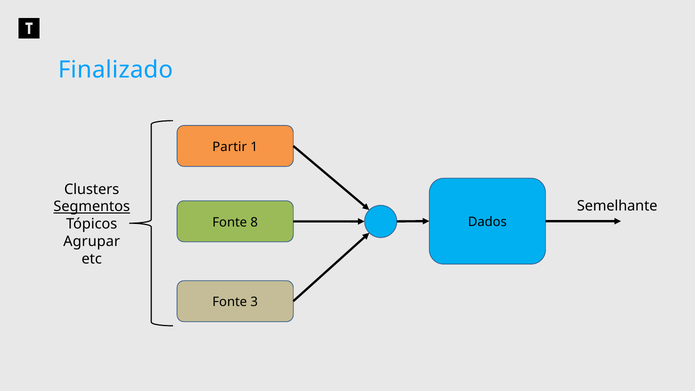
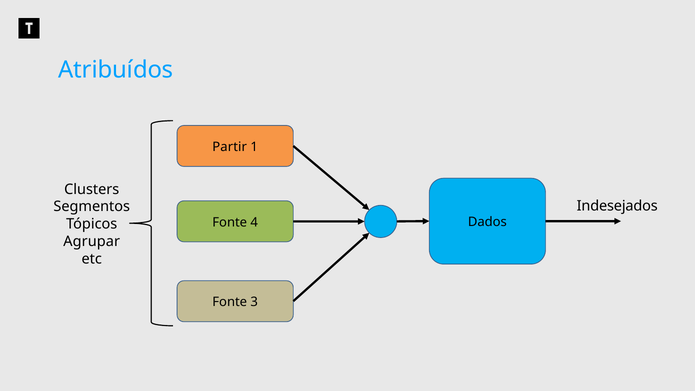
Finalizado: Finalizado -> Atribuídos (116, 70)
Semelhante: Semelhante -> Indesejados (617, 206)
Segmentos underline: present -> none (92, 207)
8: 8 -> 4 (254, 222)
